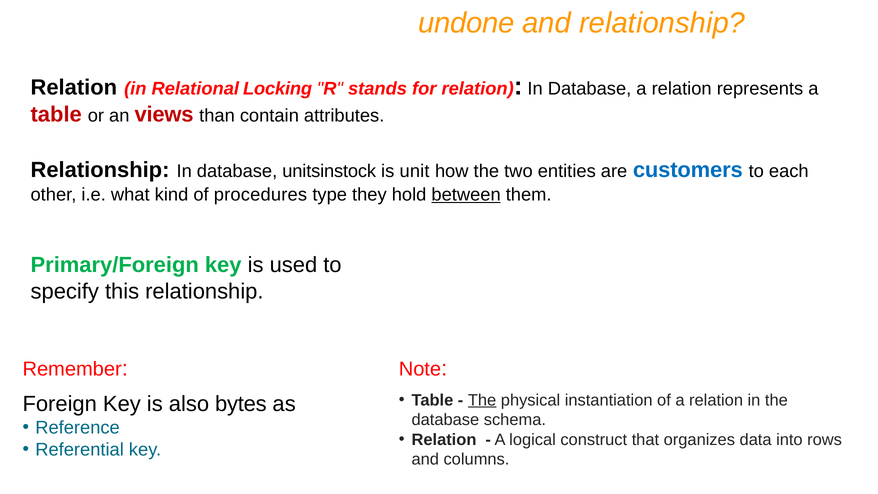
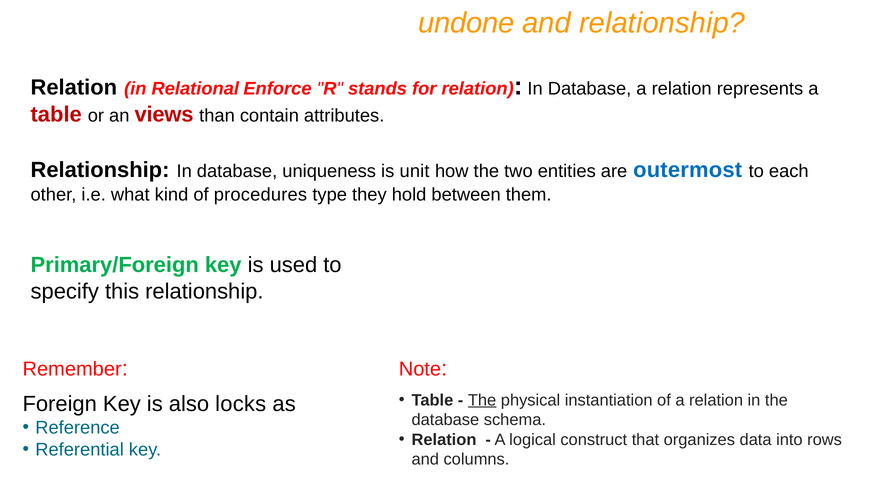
Locking: Locking -> Enforce (277, 89)
unitsinstock: unitsinstock -> uniqueness (329, 171)
customers: customers -> outermost (688, 170)
between underline: present -> none (466, 195)
bytes: bytes -> locks (241, 404)
